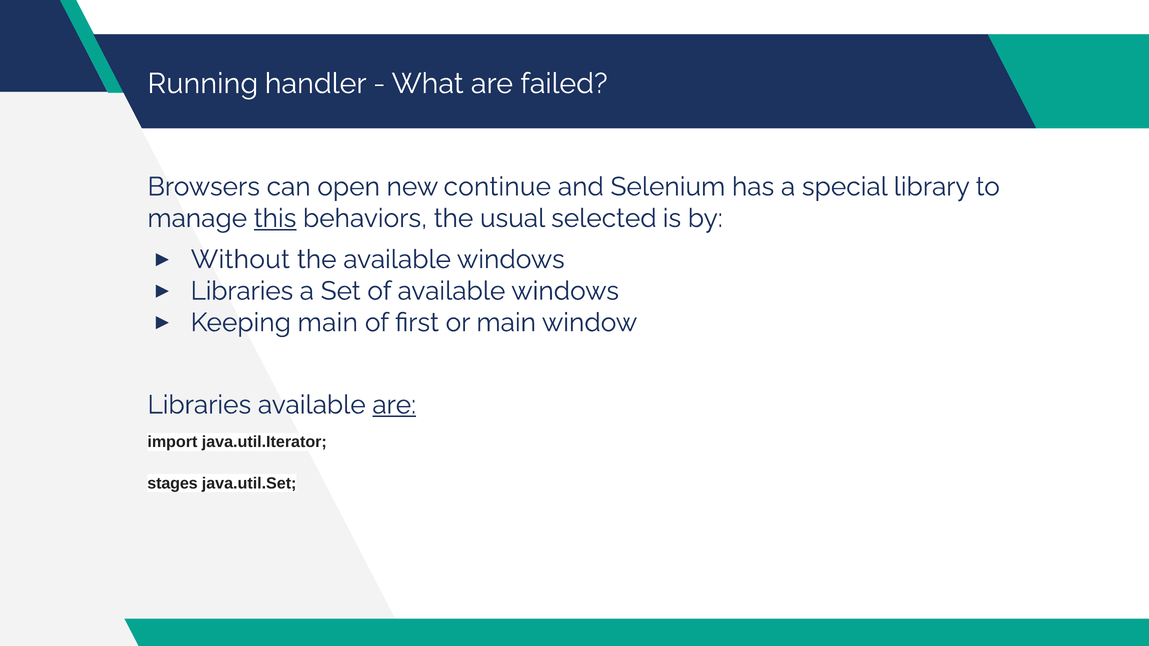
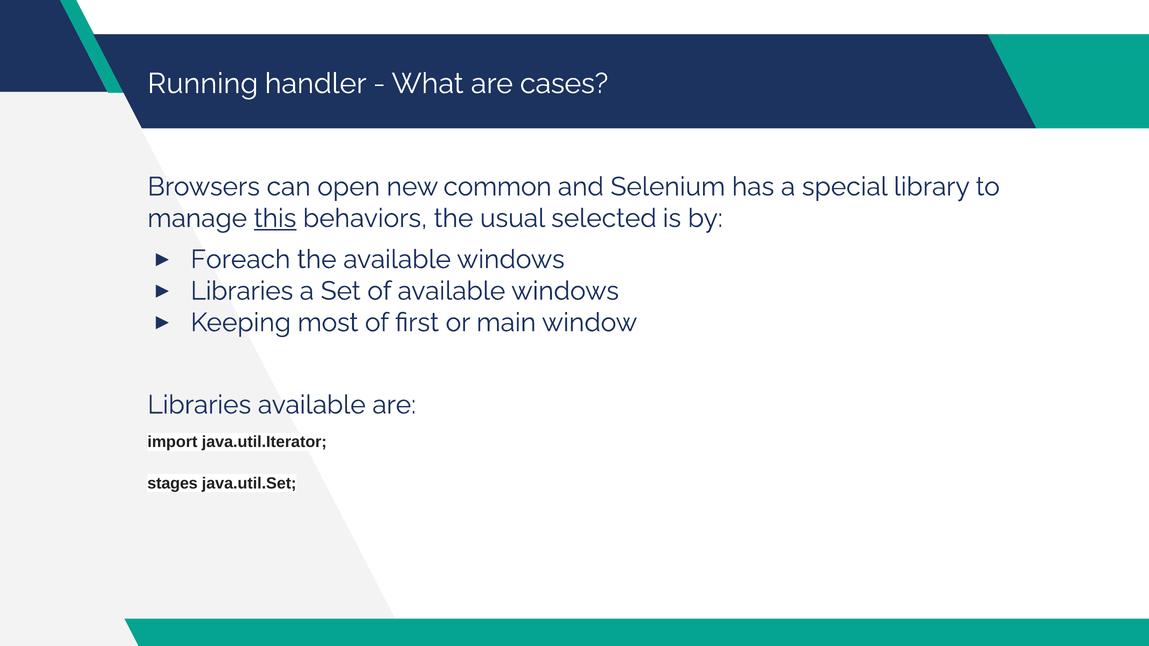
failed: failed -> cases (564, 84)
continue: continue -> common (498, 187)
Without: Without -> Foreach (240, 260)
Keeping main: main -> most (328, 323)
are underline: present -> none (394, 405)
